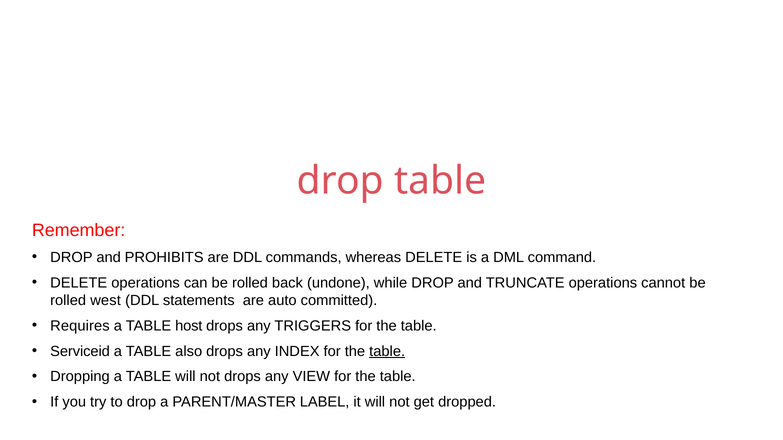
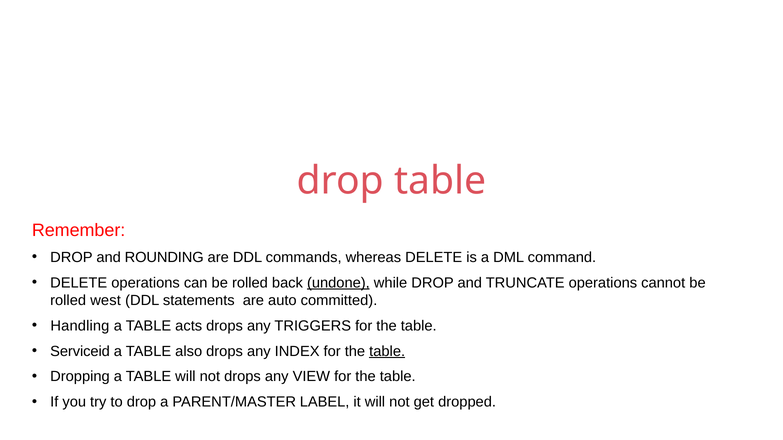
PROHIBITS: PROHIBITS -> ROUNDING (164, 258)
undone underline: none -> present (338, 283)
Requires: Requires -> Handling (80, 326)
host: host -> acts (189, 326)
